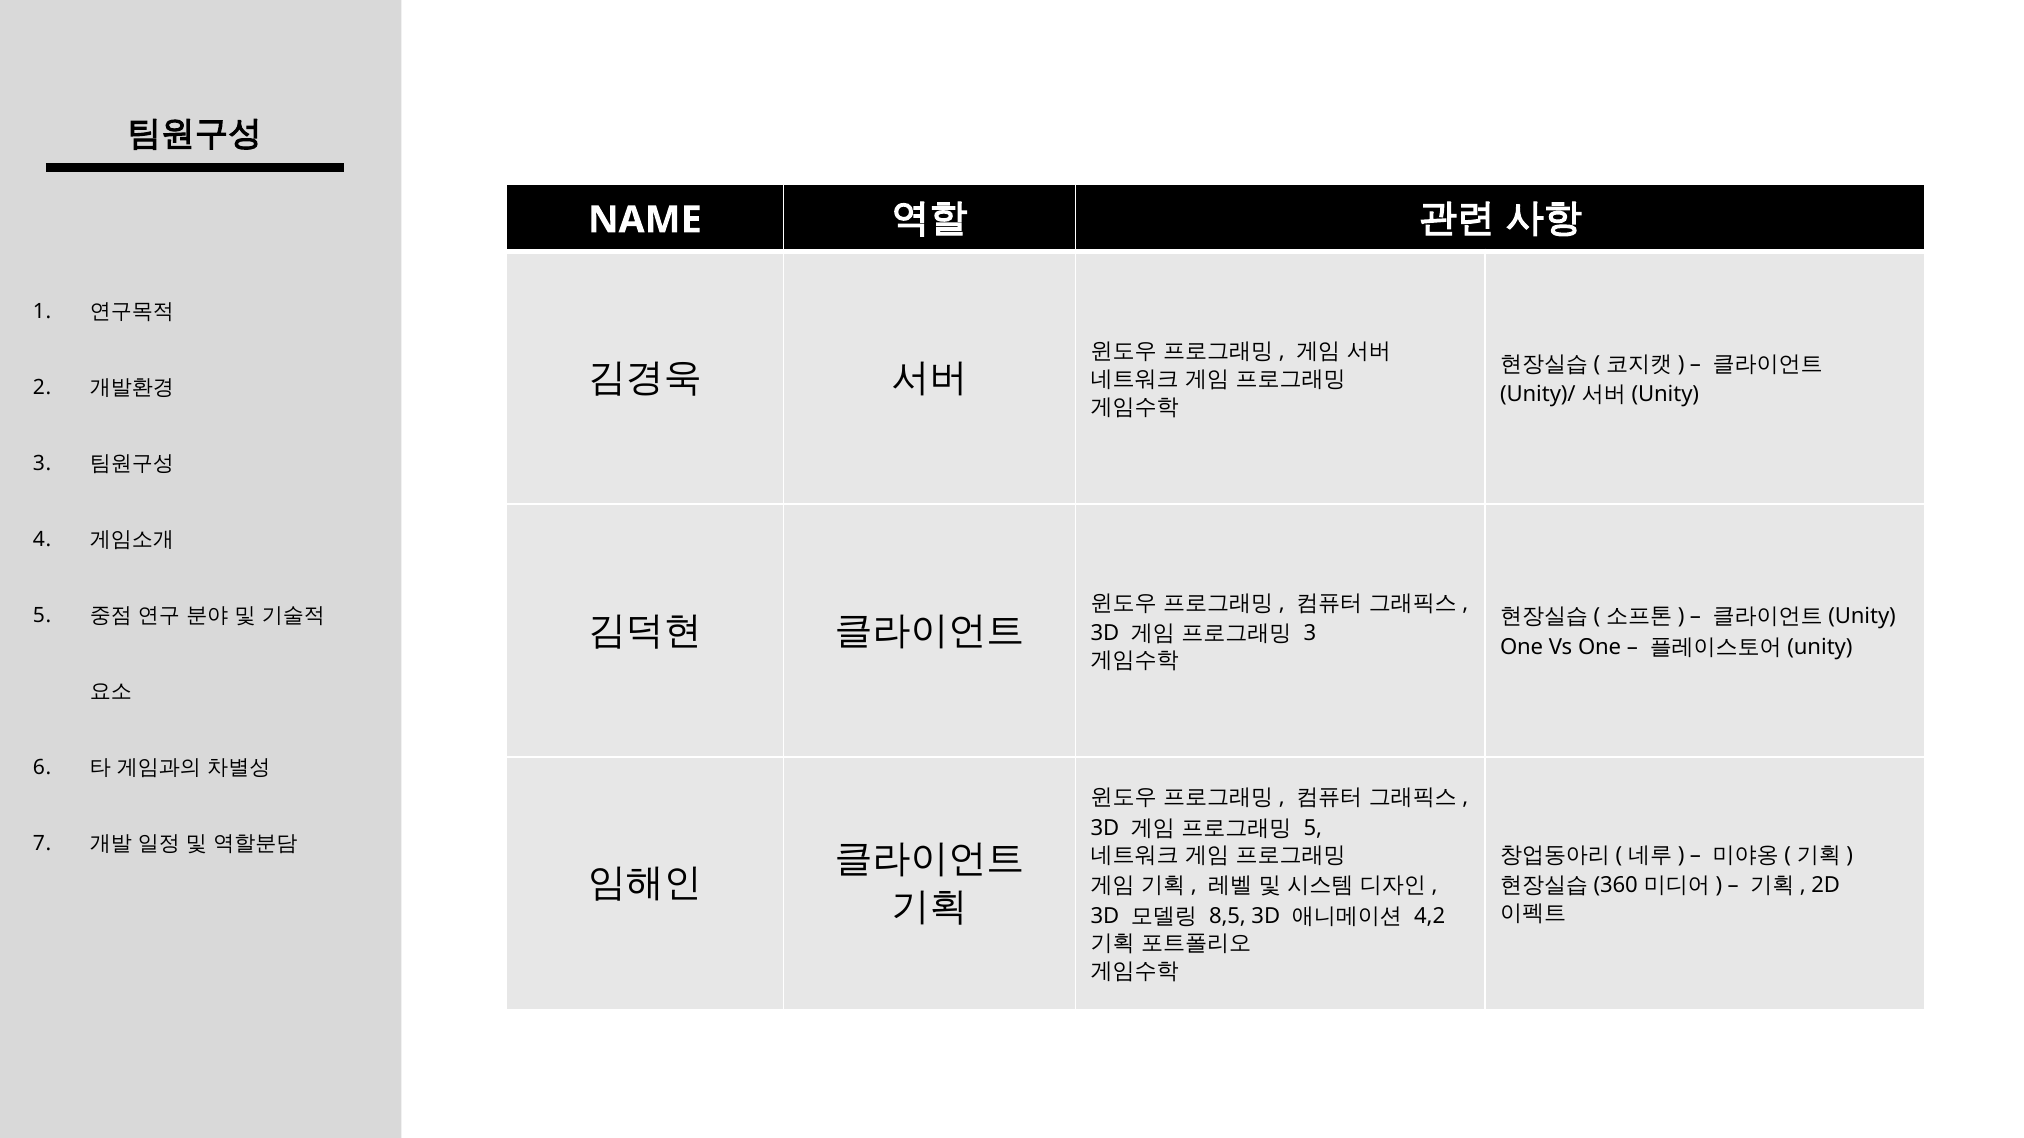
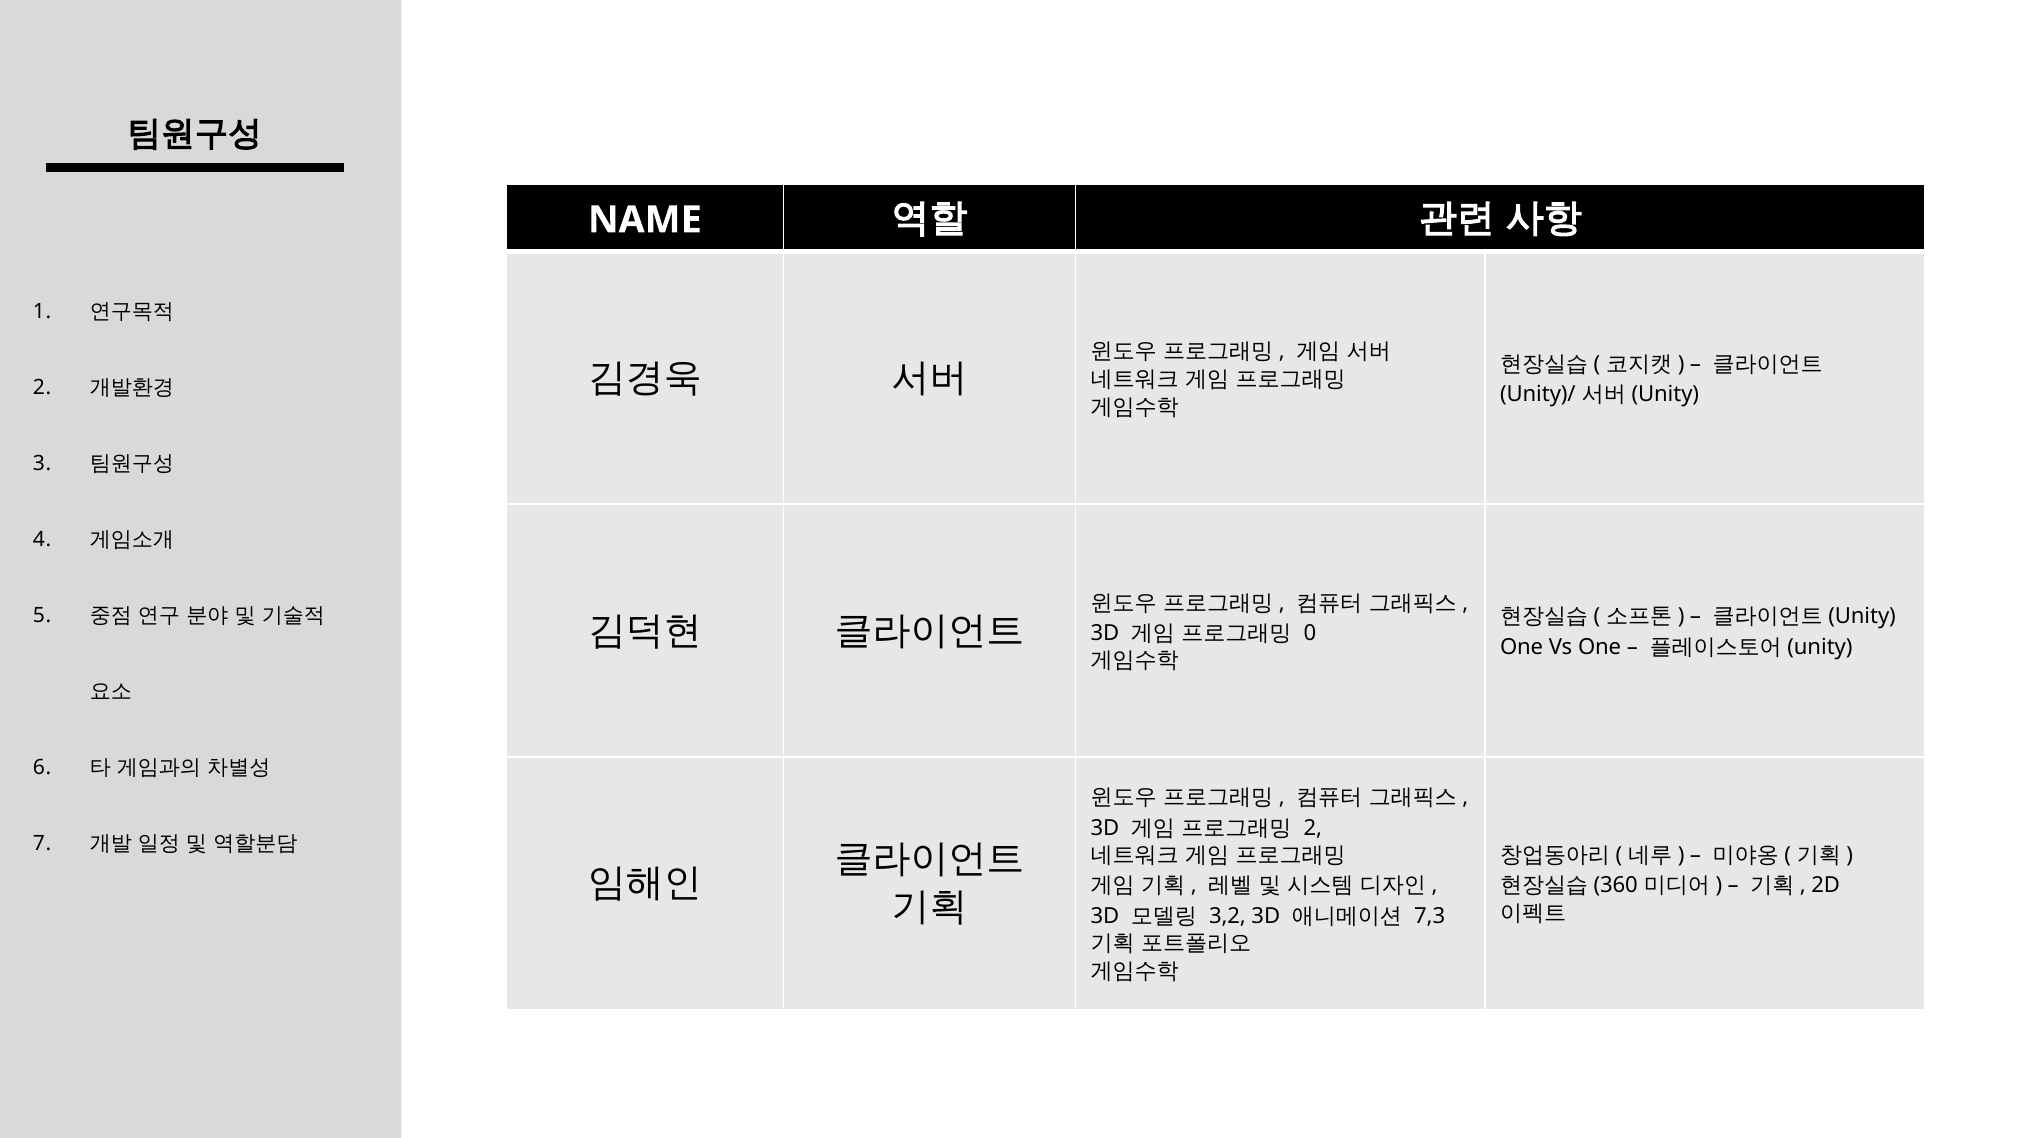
3: 3 -> 0 (1310, 633)
5: 5 -> 2 (1313, 828)
8,5: 8,5 -> 3,2 (1227, 916)
4,2: 4,2 -> 7,3 (1430, 916)
